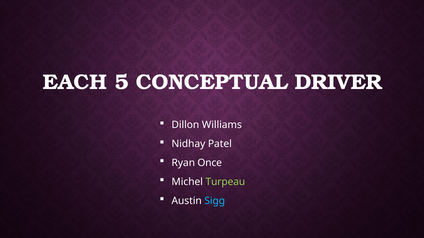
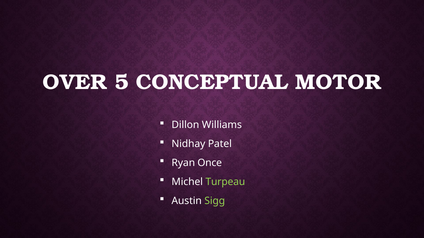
EACH: EACH -> OVER (75, 82)
DRIVER: DRIVER -> MOTOR (338, 82)
Sigg colour: light blue -> light green (215, 201)
